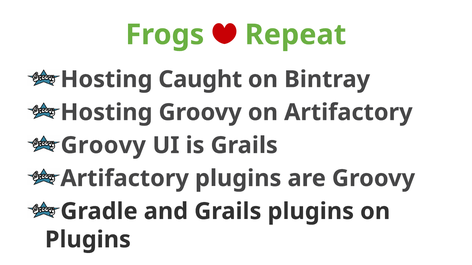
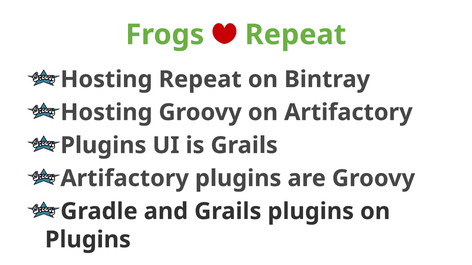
Hosting Caught: Caught -> Repeat (200, 80)
Groovy: Groovy -> Plugins (103, 146)
